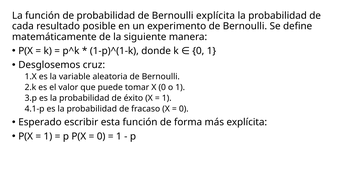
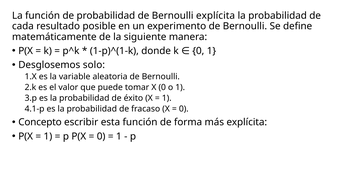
cruz: cruz -> solo (94, 65)
Esperado: Esperado -> Concepto (40, 123)
